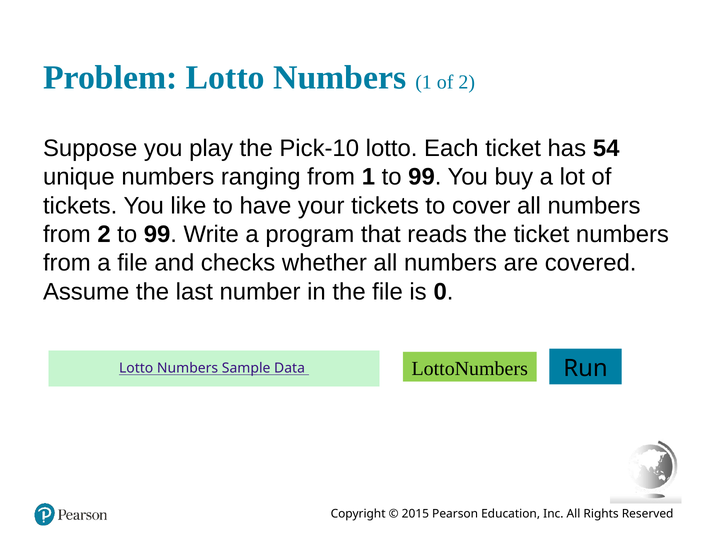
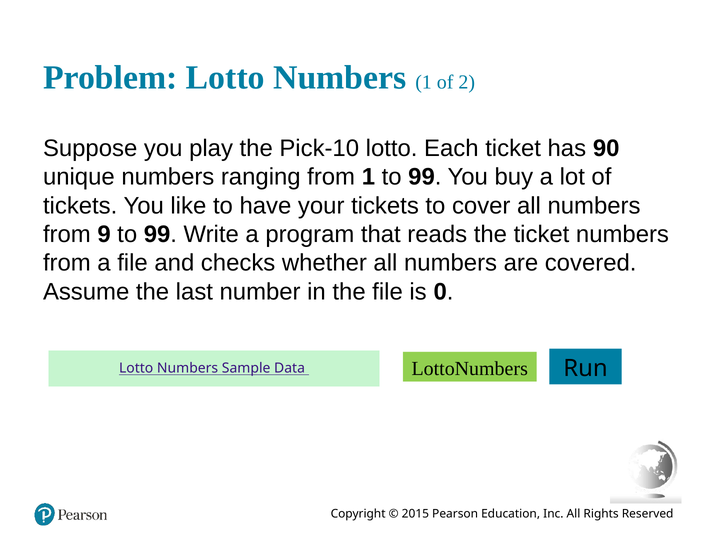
54: 54 -> 90 (606, 149)
from 2: 2 -> 9 (104, 235)
